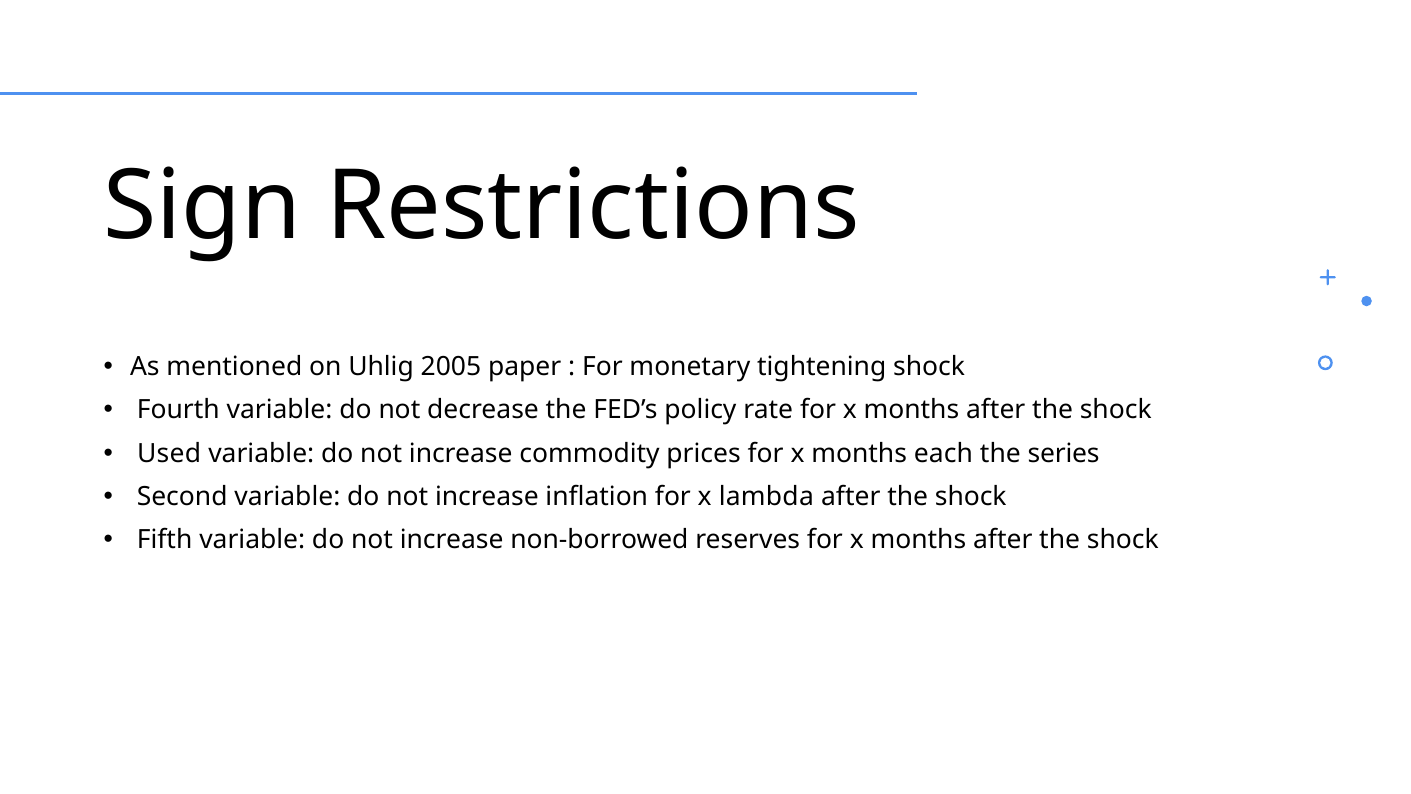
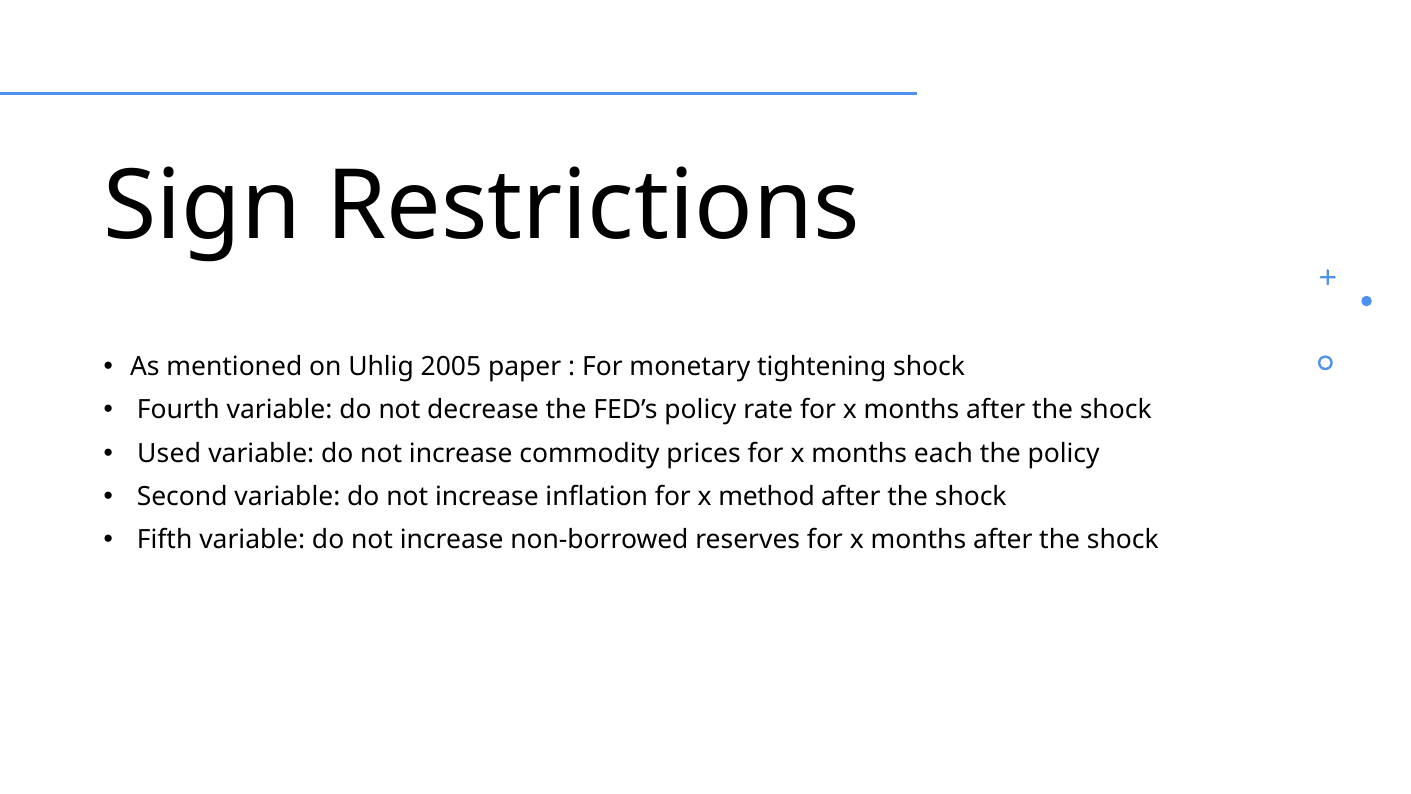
the series: series -> policy (1064, 453)
lambda: lambda -> method (767, 497)
